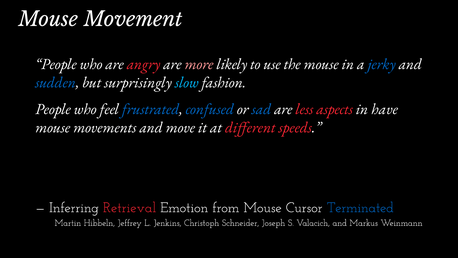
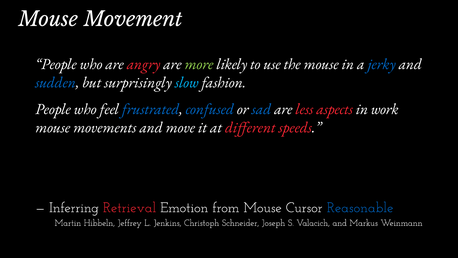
more colour: pink -> light green (199, 64)
have: have -> work (385, 109)
Terminated: Terminated -> Reasonable (360, 207)
